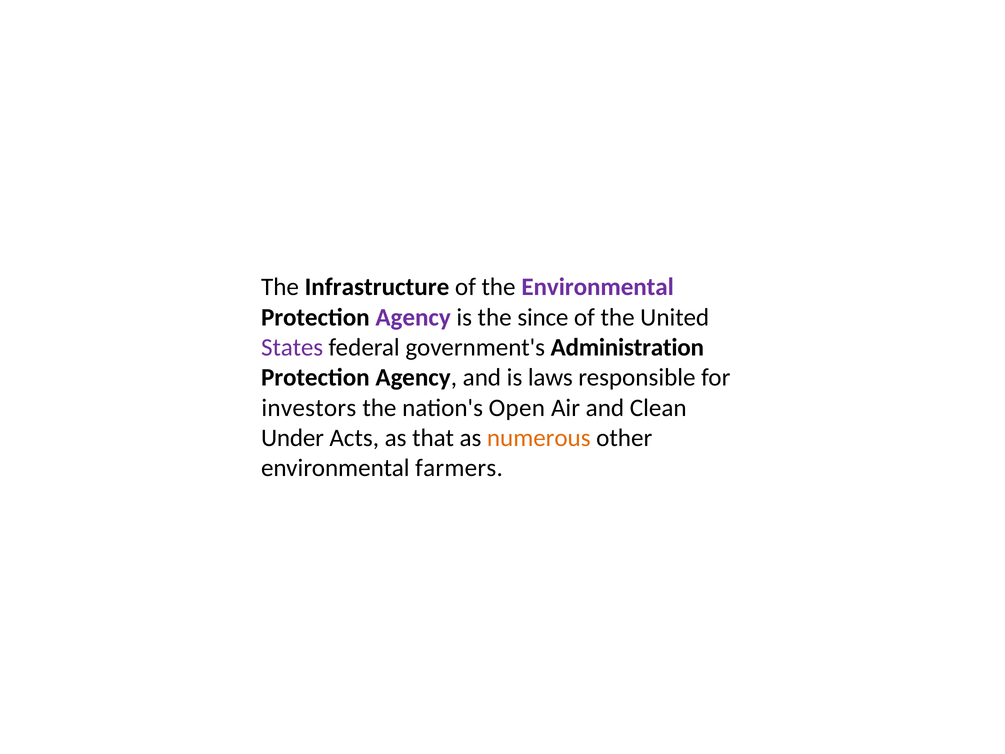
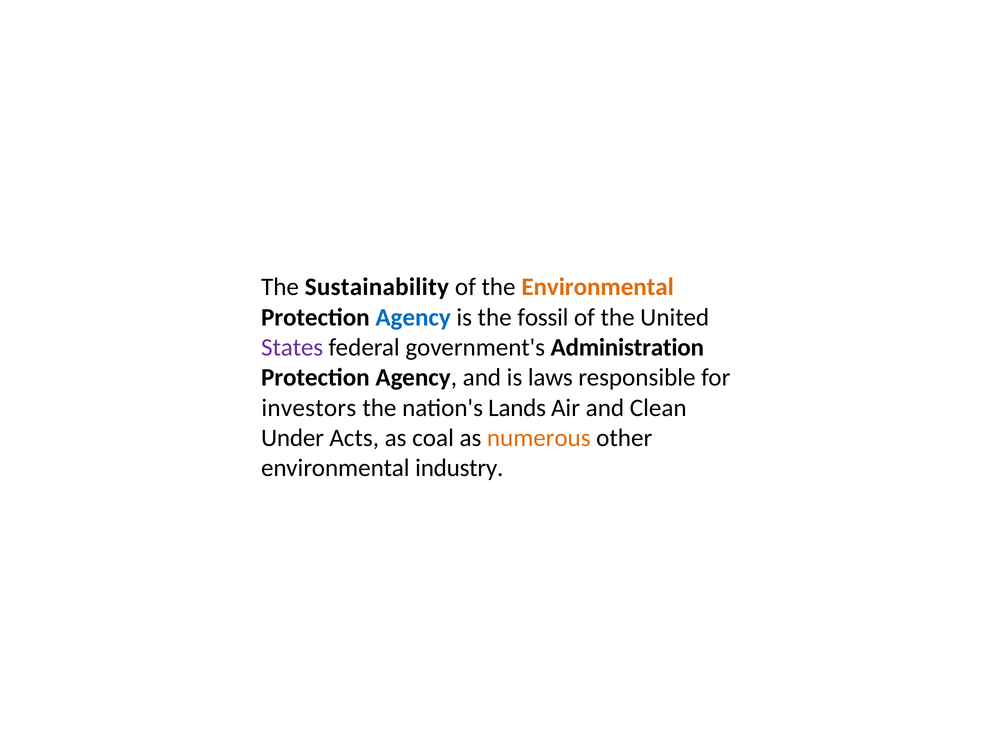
Infrastructure: Infrastructure -> Sustainability (377, 287)
Environmental colour: purple -> orange (598, 287)
Agency colour: purple -> blue (413, 317)
since: since -> fossil (543, 317)
Open: Open -> Lands (517, 408)
that: that -> coal (433, 438)
farmers: farmers -> industry (459, 468)
